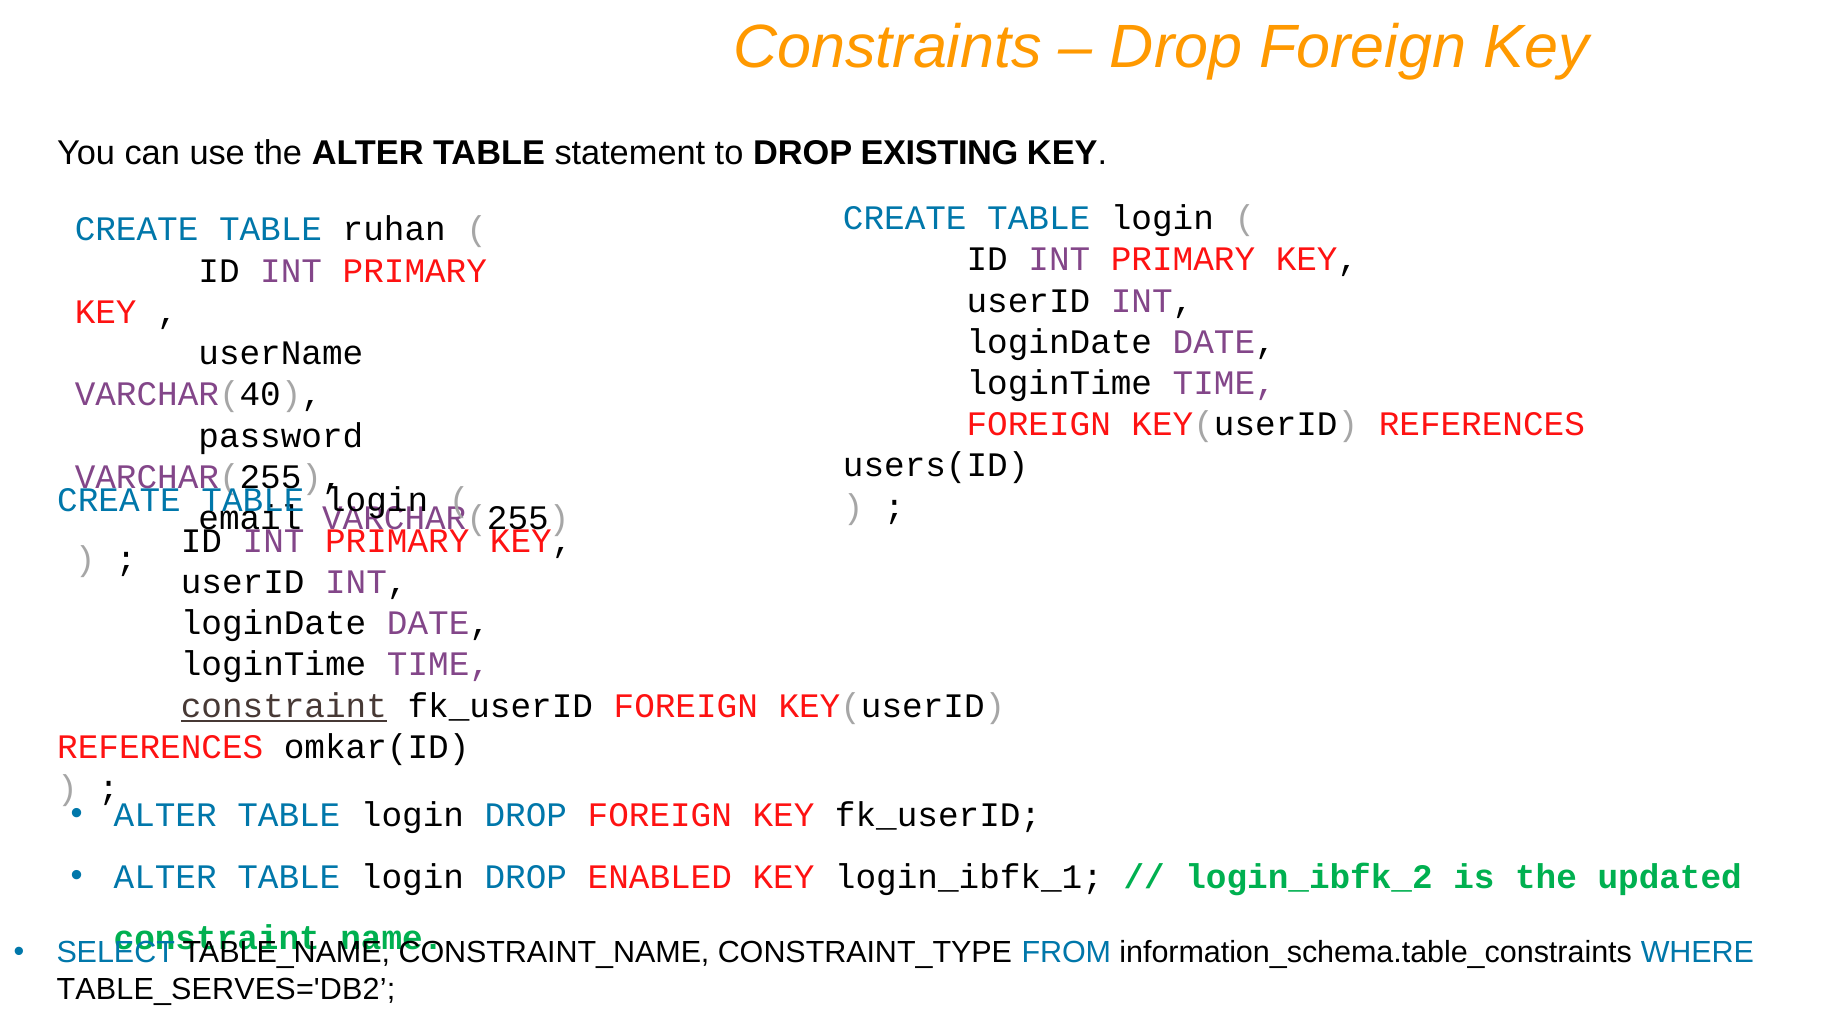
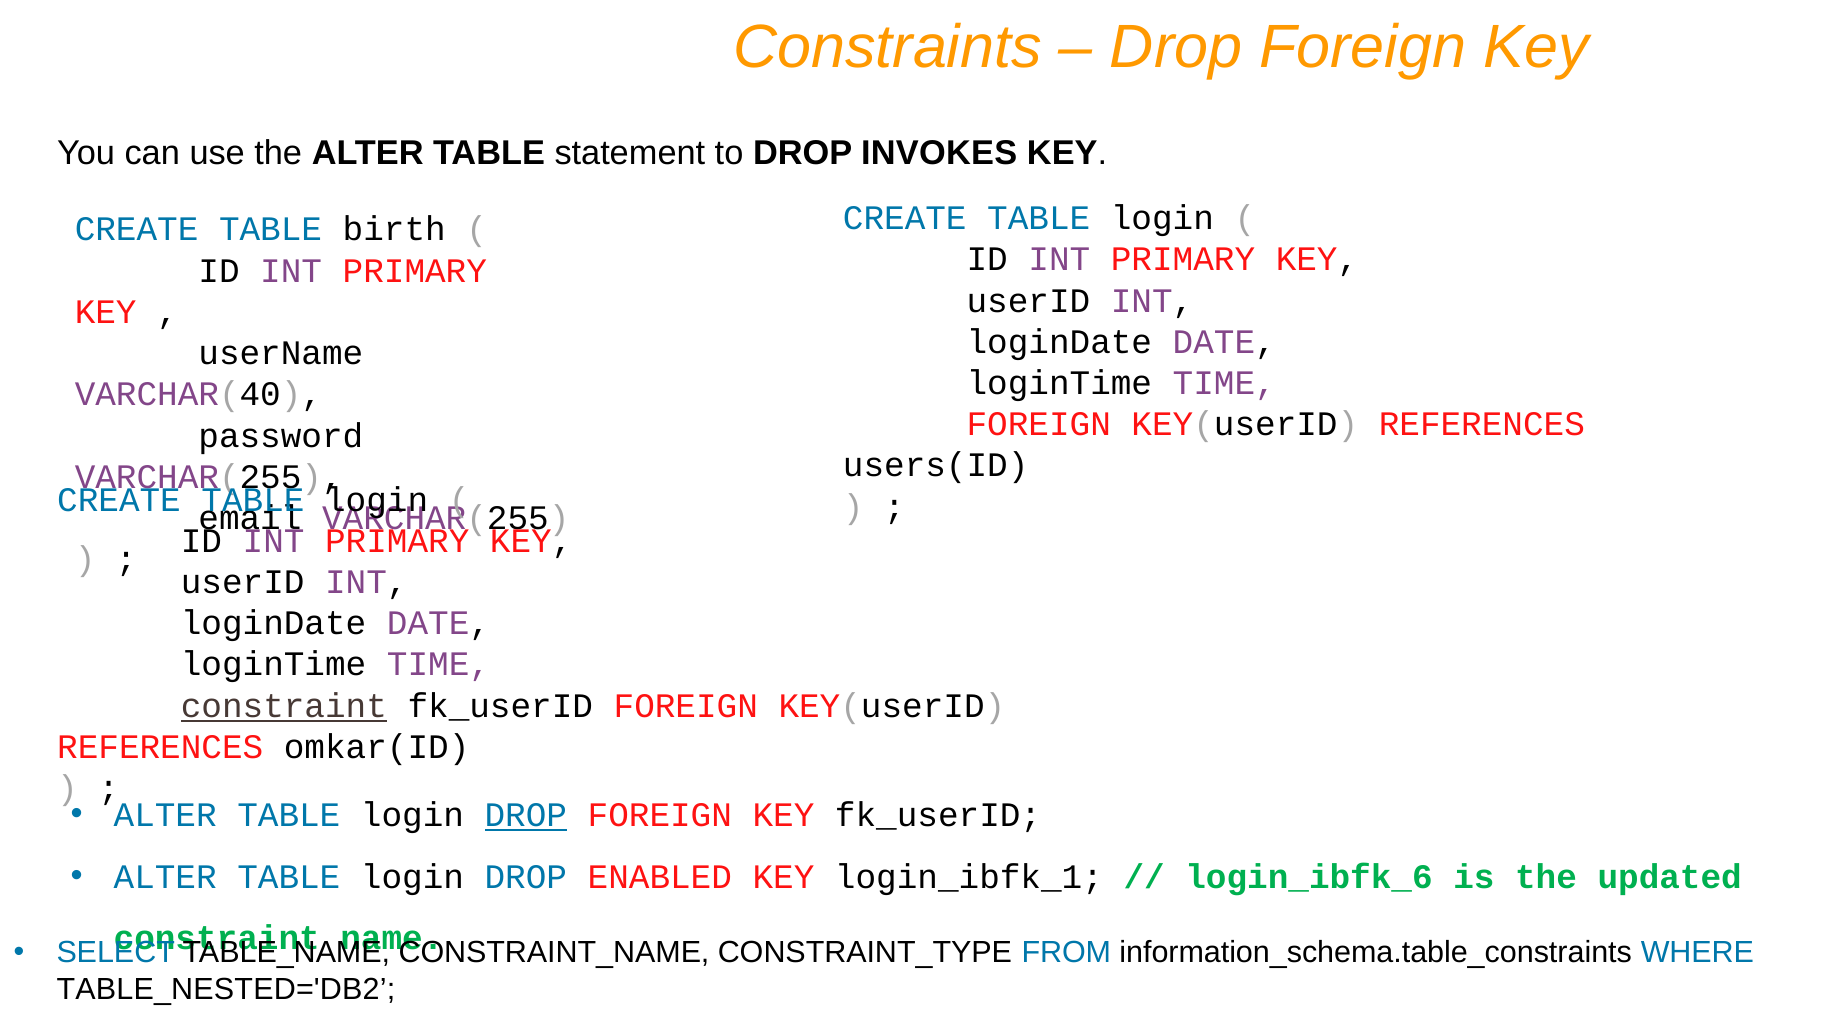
EXISTING: EXISTING -> INVOKES (939, 153)
ruhan: ruhan -> birth (394, 229)
DROP underline: none -> present (526, 815)
login_ibfk_2: login_ibfk_2 -> login_ibfk_6 (1309, 876)
TABLE_SERVES='DB2: TABLE_SERVES='DB2 -> TABLE_NESTED='DB2 (226, 989)
